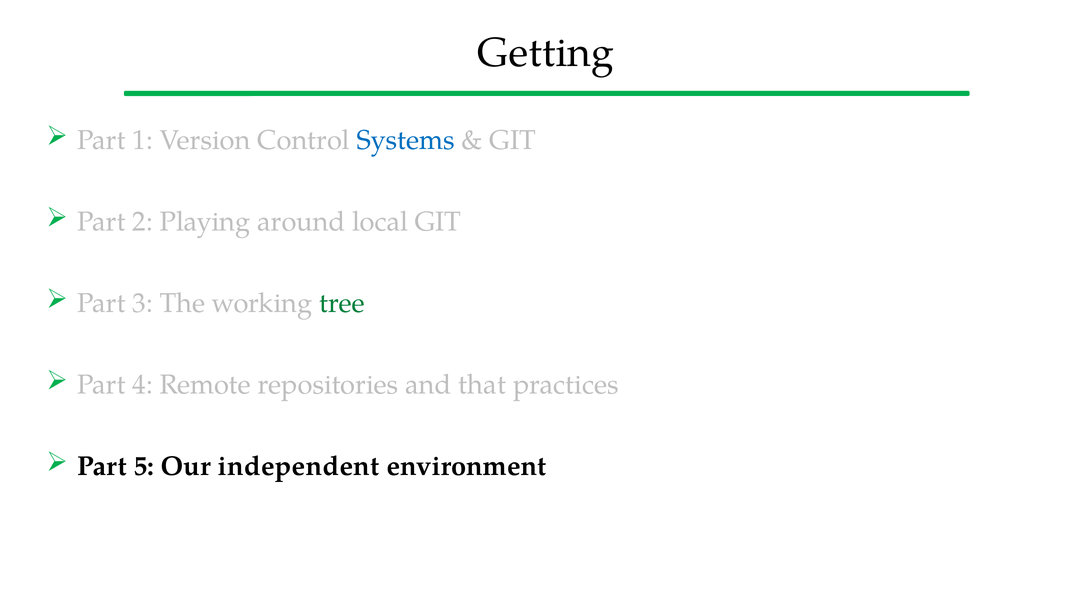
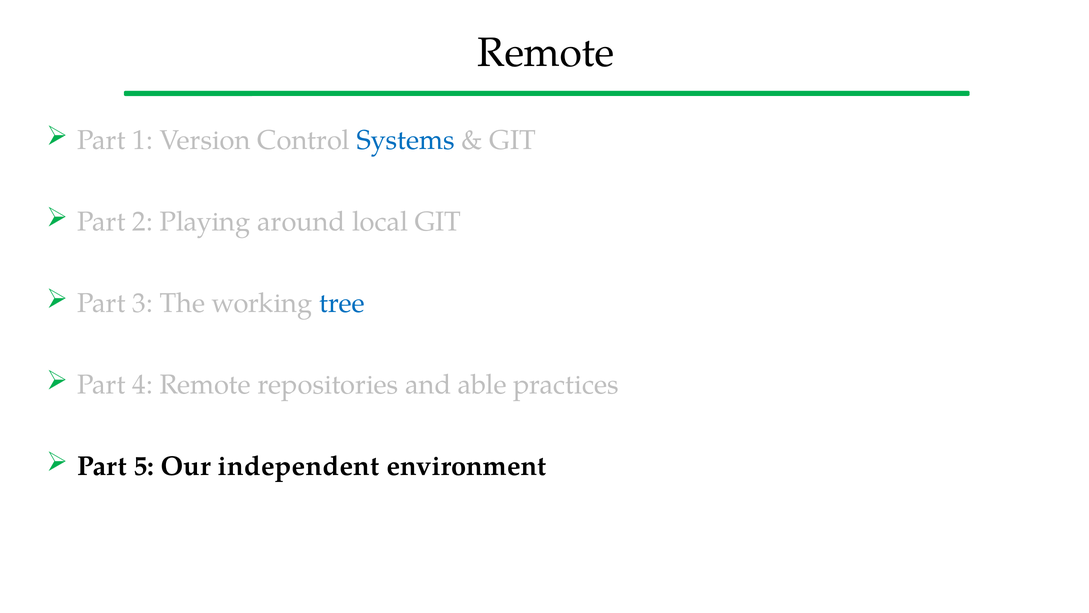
Getting: Getting -> Remote (546, 53)
tree colour: green -> blue (342, 303)
that: that -> able (482, 385)
